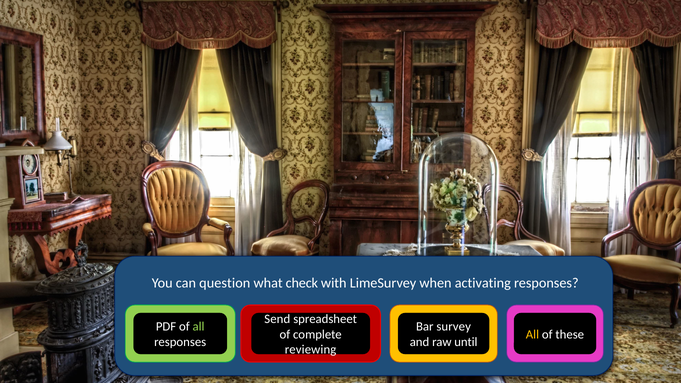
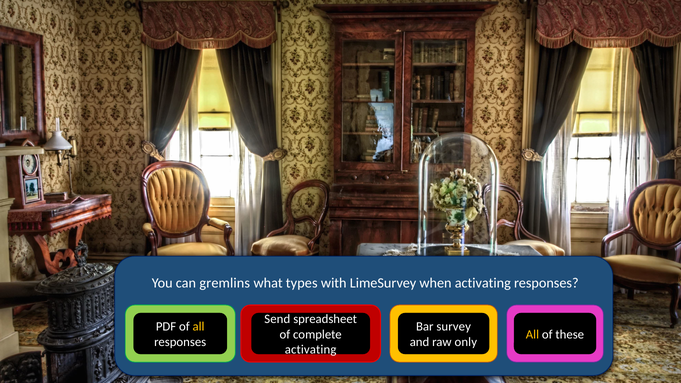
question: question -> gremlins (225, 283)
check: check -> types (302, 283)
all colour: light green -> yellow (199, 327)
until: until -> only (466, 342)
reviewing: reviewing -> activating (311, 350)
